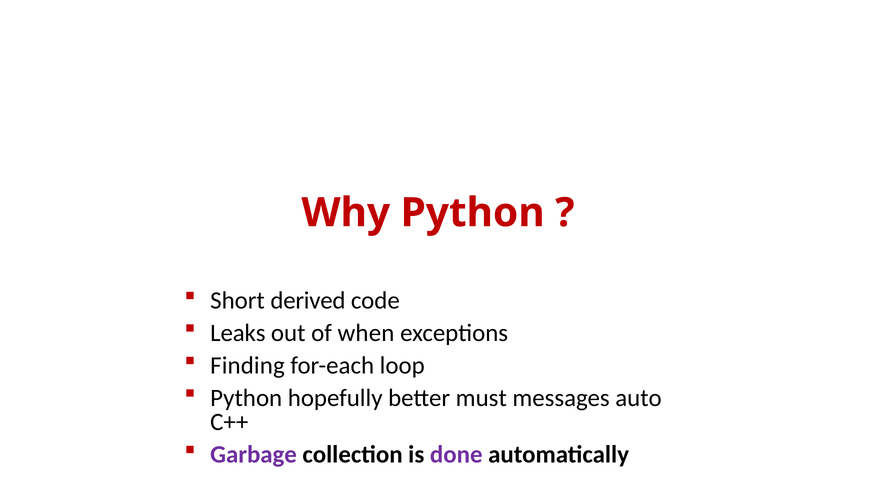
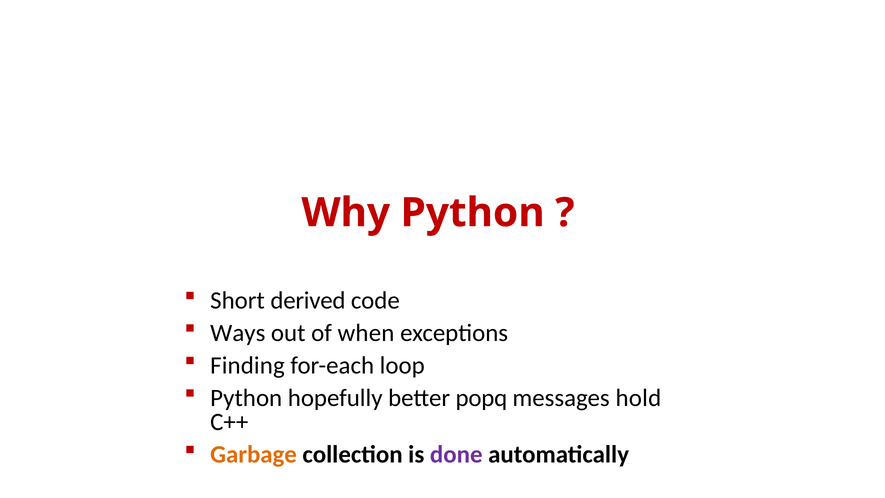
Leaks: Leaks -> Ways (238, 333)
must: must -> popq (481, 398)
auto: auto -> hold (638, 398)
Garbage colour: purple -> orange (254, 455)
